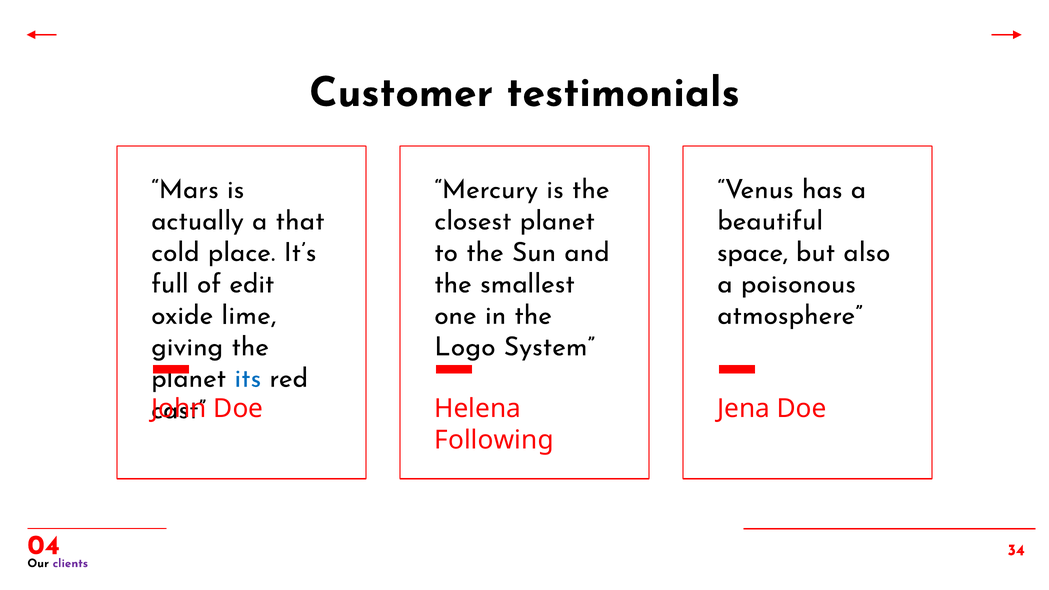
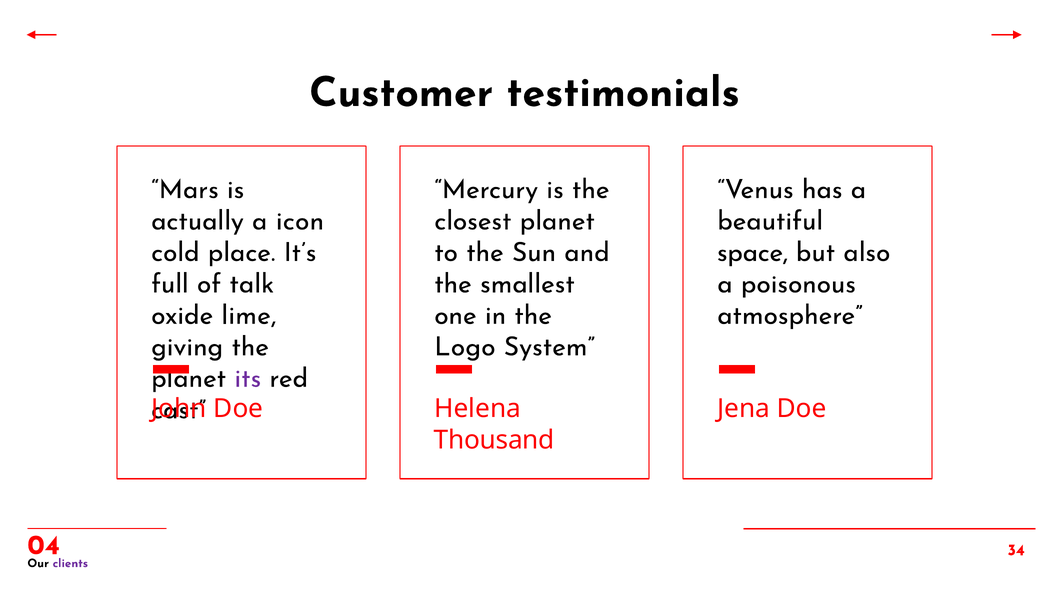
that: that -> icon (300, 221)
edit: edit -> talk (252, 284)
its colour: blue -> purple (248, 378)
Following: Following -> Thousand (494, 440)
